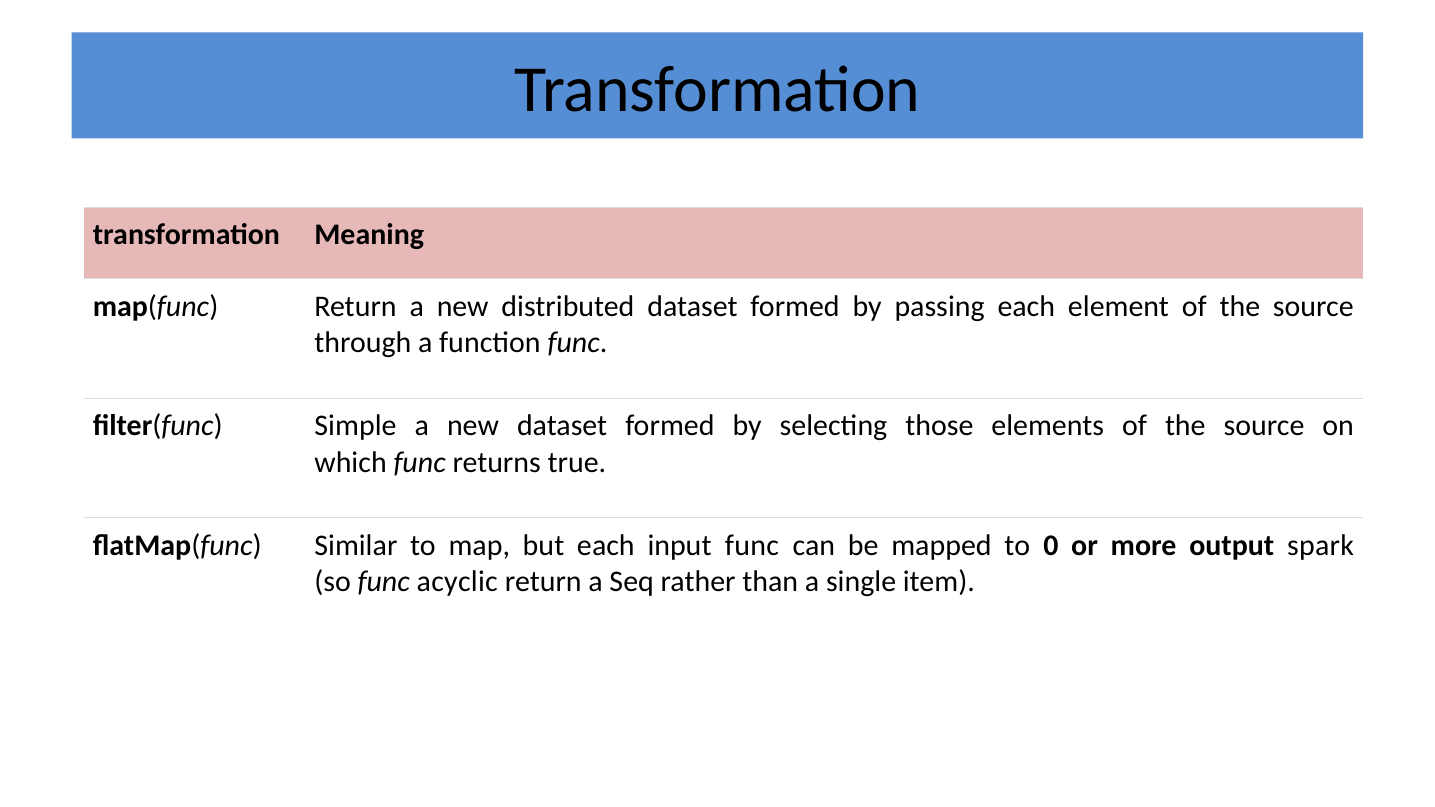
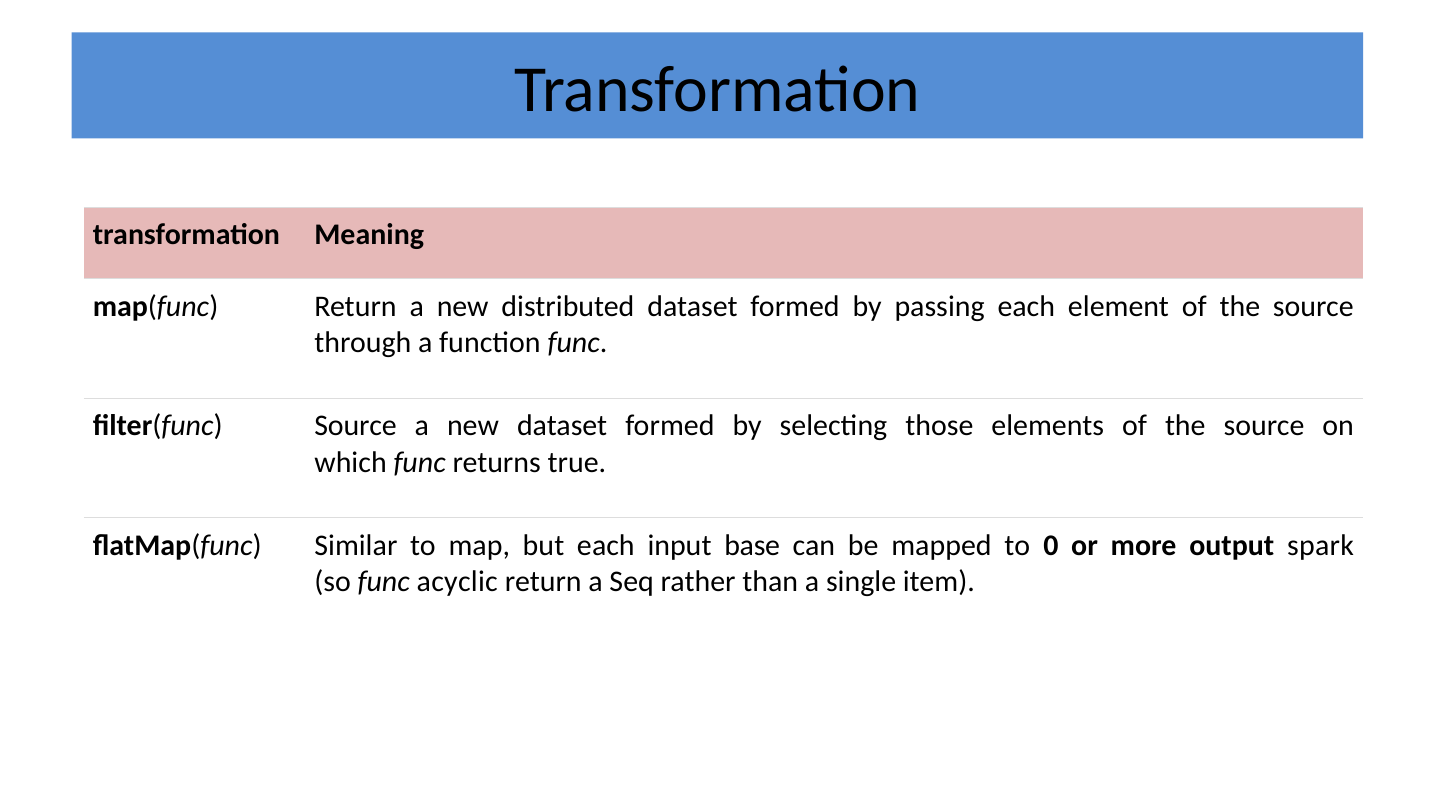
filter(func Simple: Simple -> Source (356, 426)
input func: func -> base (752, 545)
